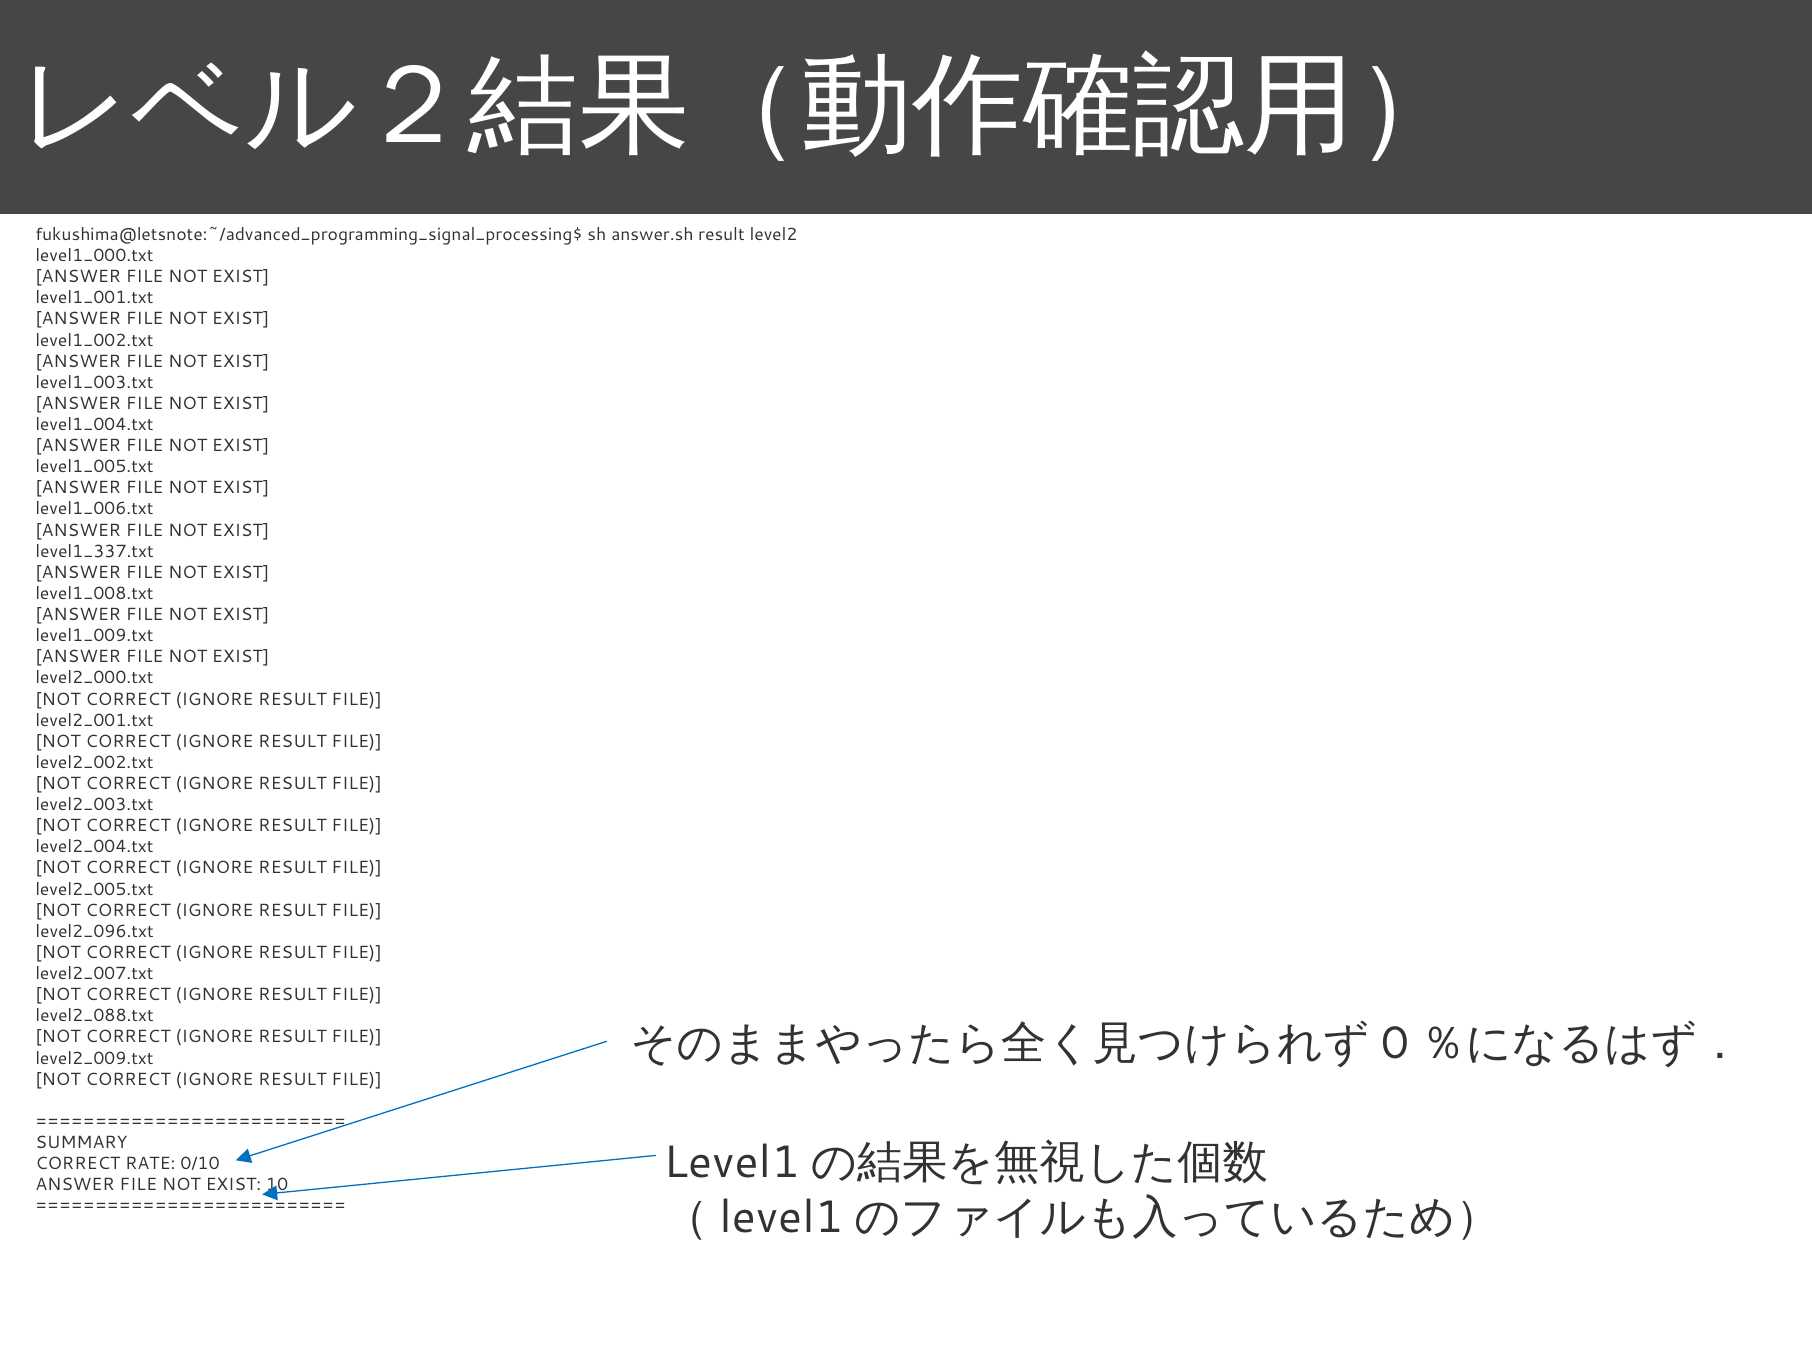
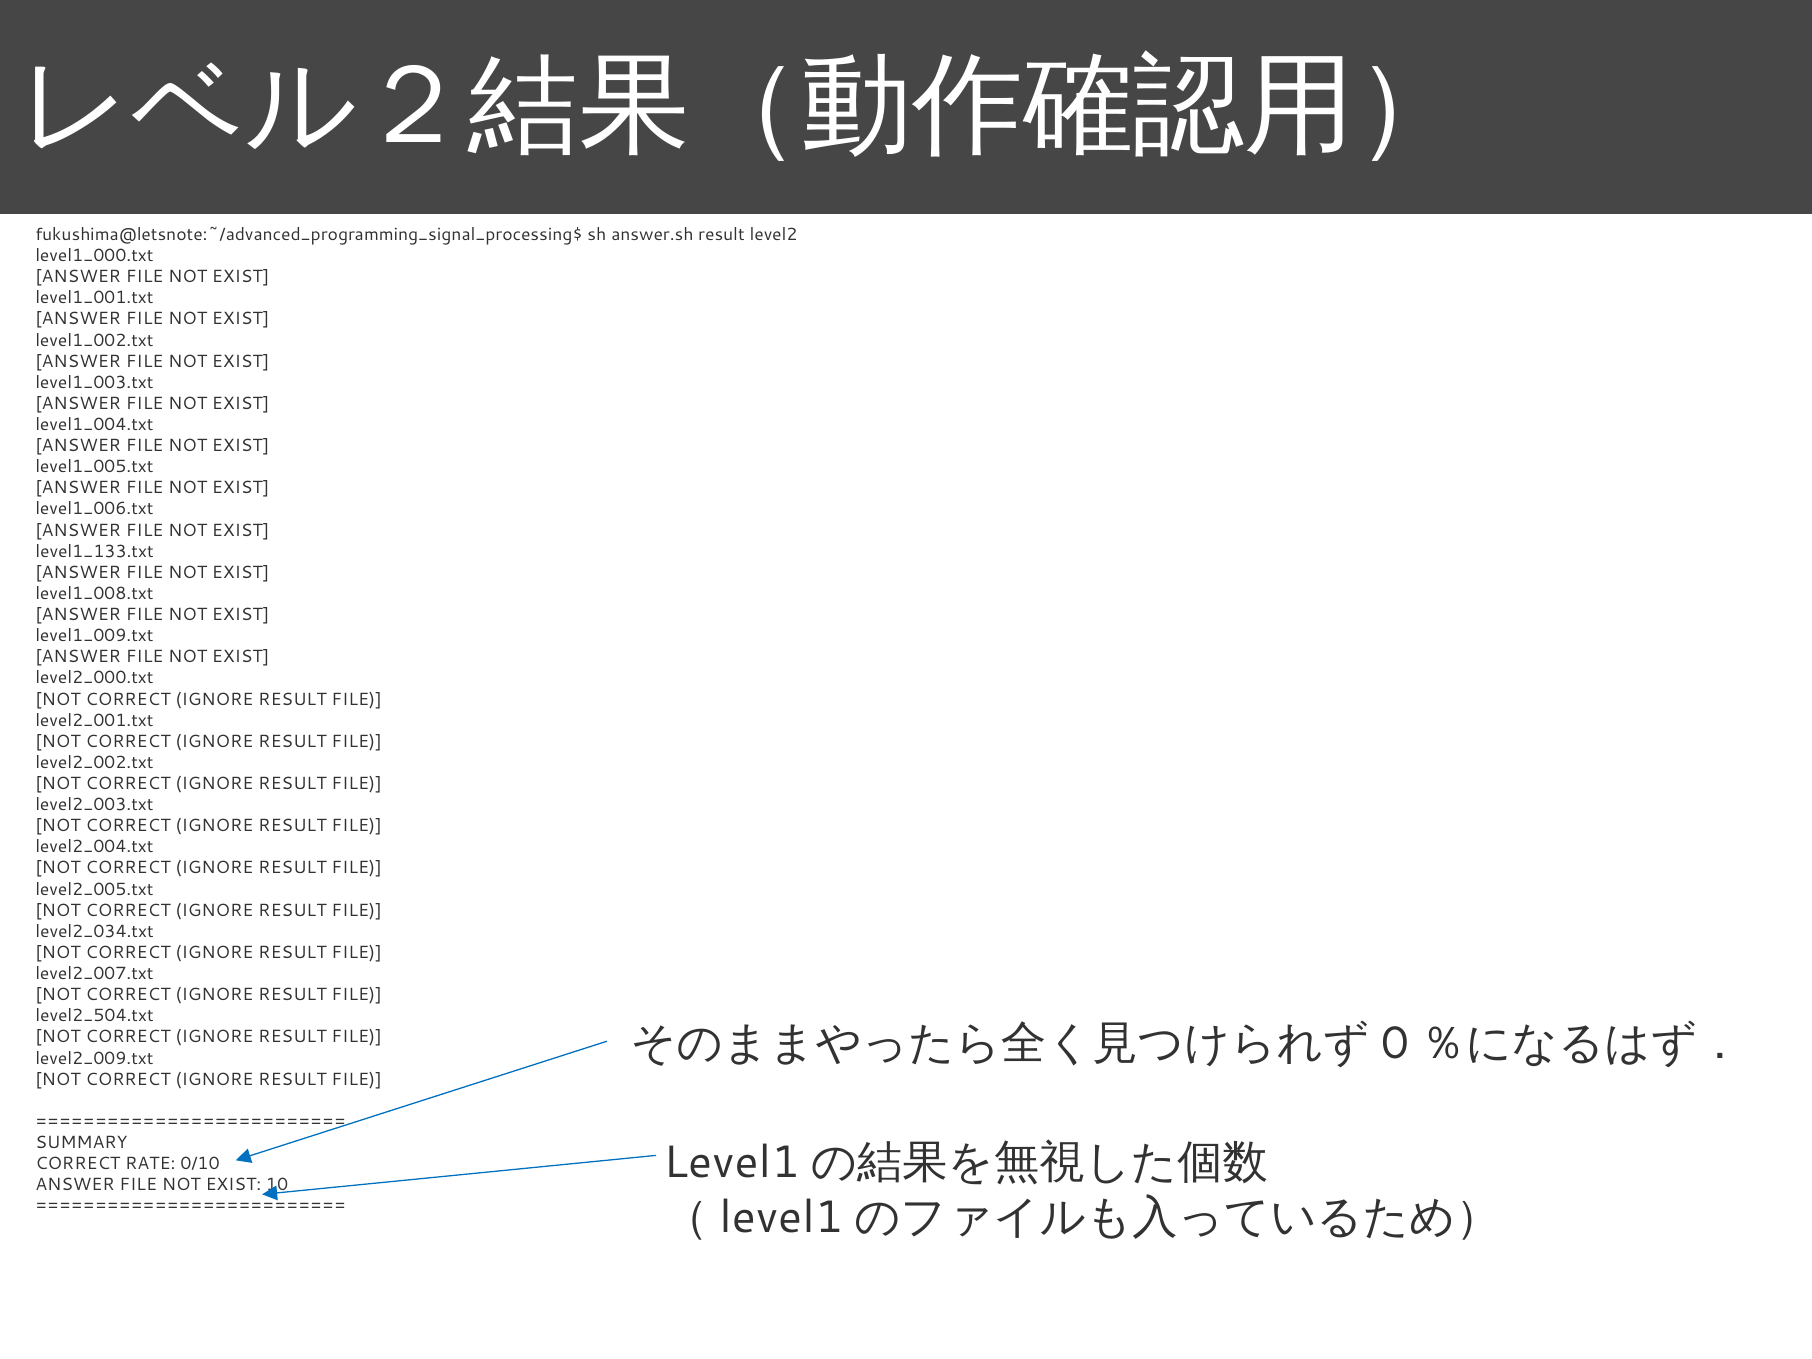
level1_337.txt: level1_337.txt -> level1_133.txt (95, 551)
level2_096.txt: level2_096.txt -> level2_034.txt (95, 932)
level2_088.txt: level2_088.txt -> level2_504.txt (95, 1016)
